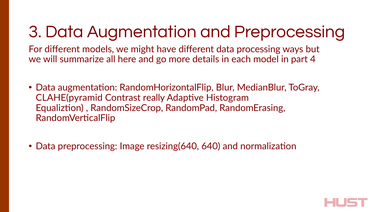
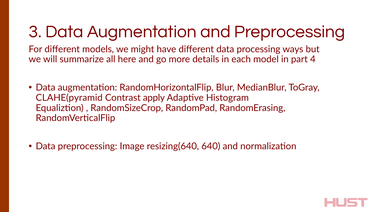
really: really -> apply (154, 98)
